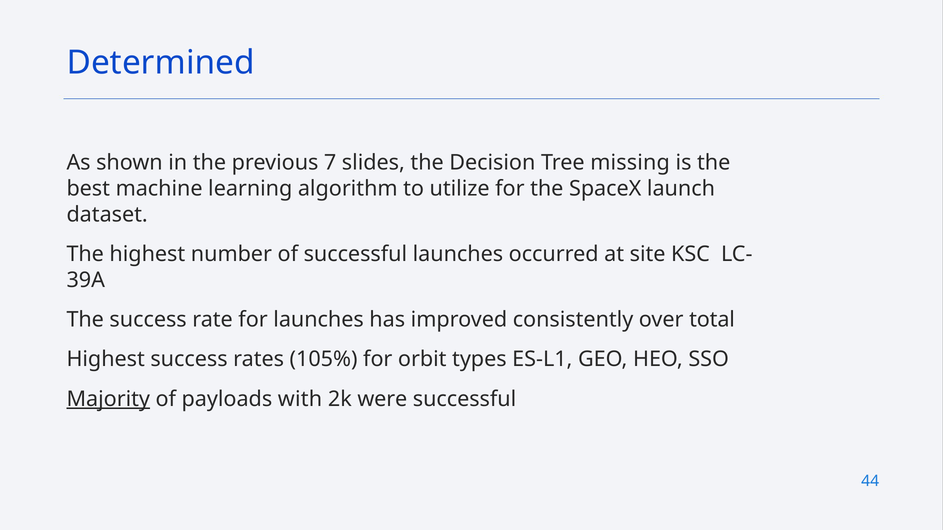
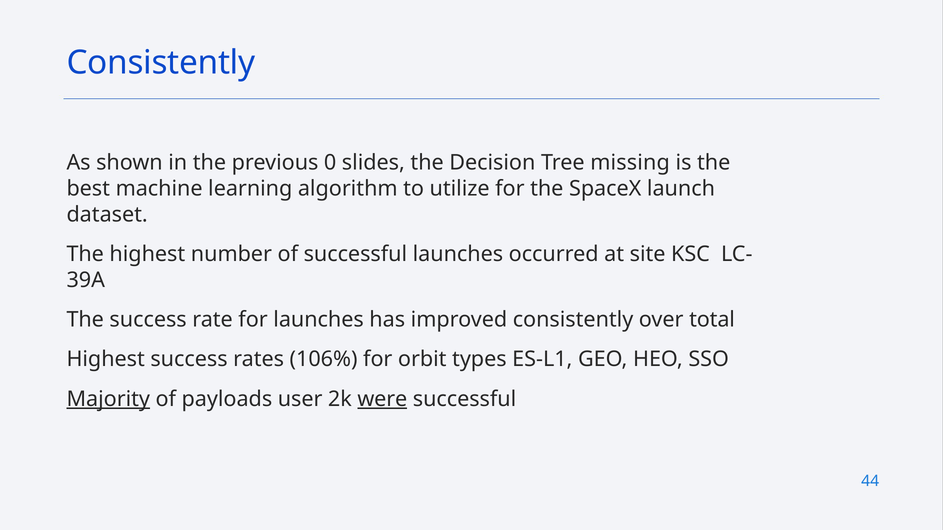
Determined: Determined -> Consistently (161, 63)
7: 7 -> 0 (330, 163)
105%: 105% -> 106% (324, 360)
with: with -> user (300, 399)
were underline: none -> present (382, 399)
